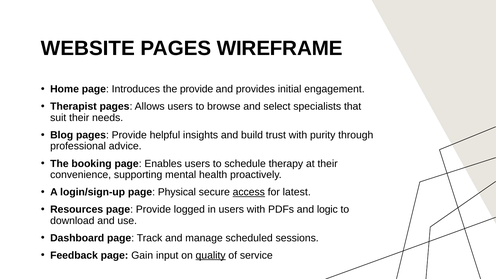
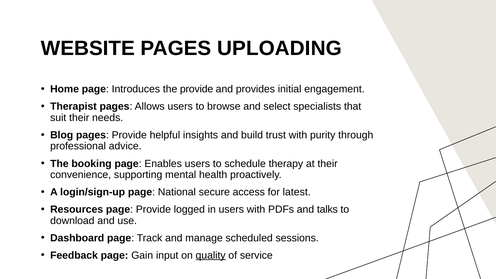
WIREFRAME: WIREFRAME -> UPLOADING (280, 48)
Physical: Physical -> National (177, 192)
access underline: present -> none (249, 192)
logic: logic -> talks (327, 209)
